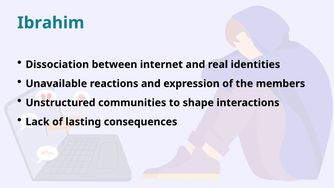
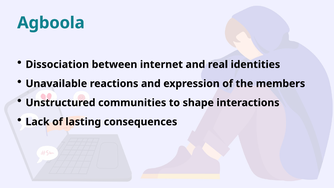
Ibrahim: Ibrahim -> Agboola (51, 23)
